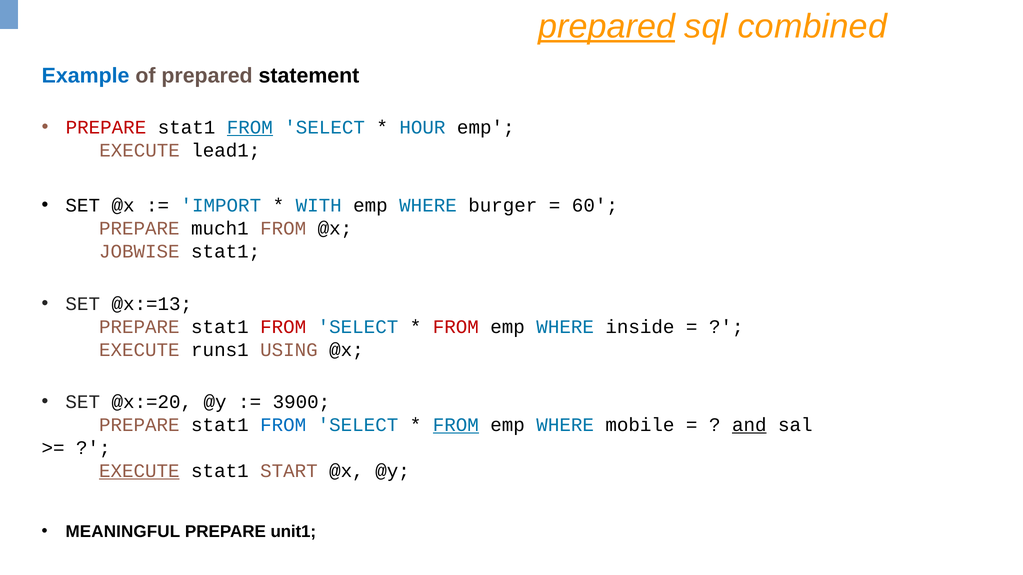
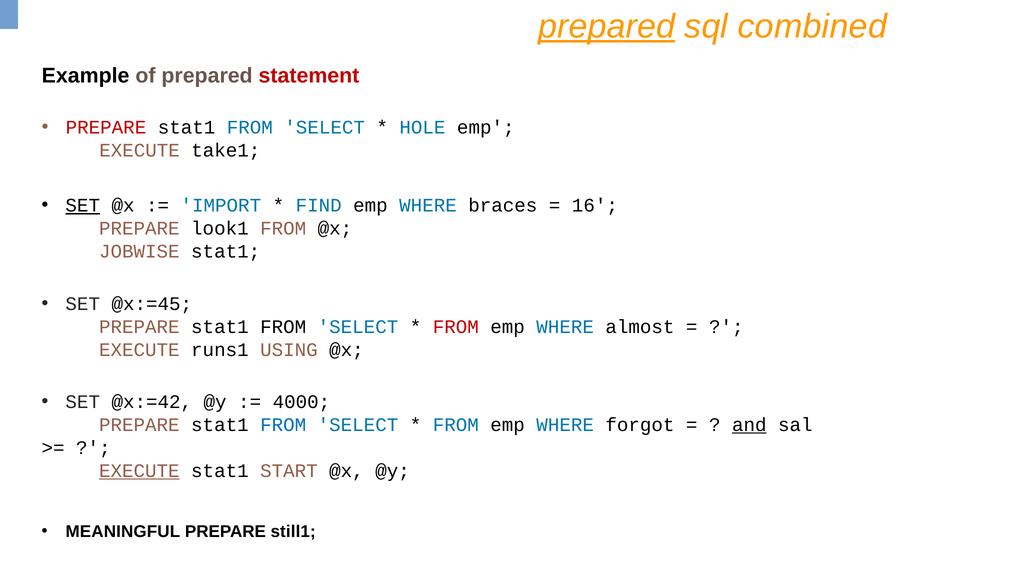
Example colour: blue -> black (86, 76)
statement colour: black -> red (309, 76)
FROM underline: present -> none (250, 127)
HOUR: HOUR -> HOLE (422, 127)
lead1: lead1 -> take1 (226, 150)
SET underline: none -> present (83, 206)
WITH: WITH -> FIND (319, 206)
burger: burger -> braces (503, 206)
60: 60 -> 16 (595, 206)
much1: much1 -> look1 (220, 229)
@x:=13: @x:=13 -> @x:=45 (152, 304)
FROM colour: red -> black (283, 327)
inside: inside -> almost (640, 327)
@x:=20: @x:=20 -> @x:=42 (152, 402)
3900: 3900 -> 4000 (301, 402)
FROM underline: present -> none (456, 425)
mobile: mobile -> forgot (640, 425)
unit1: unit1 -> still1 (293, 532)
